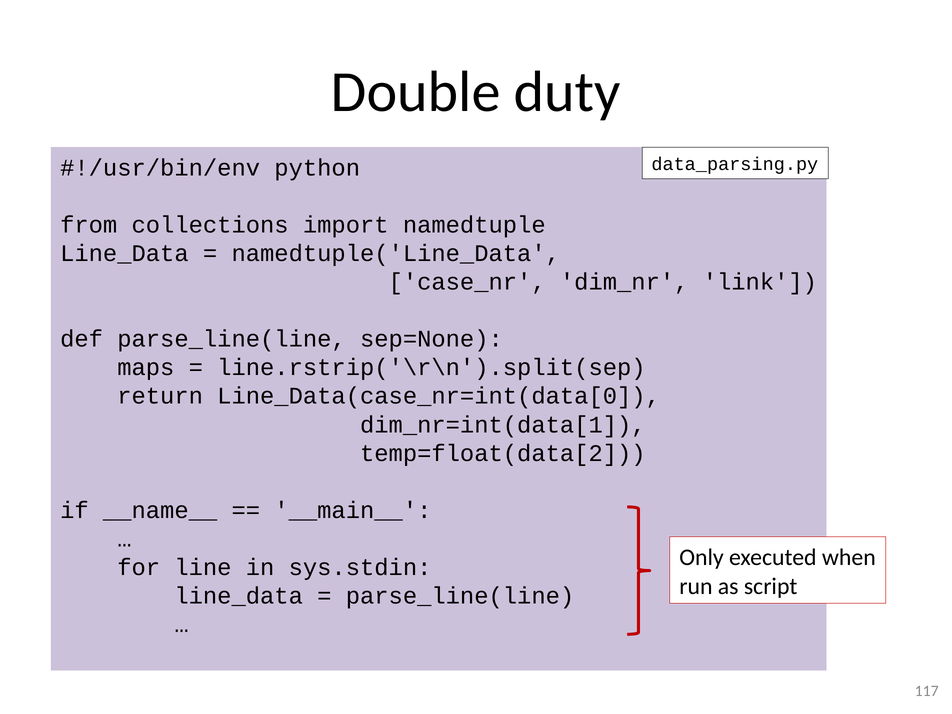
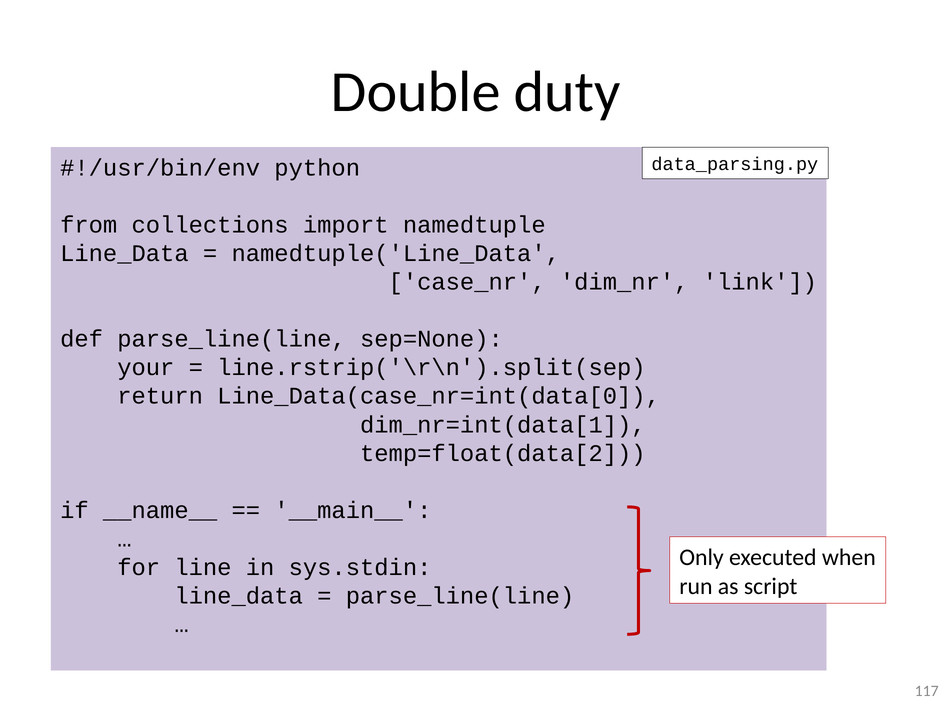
maps: maps -> your (146, 368)
